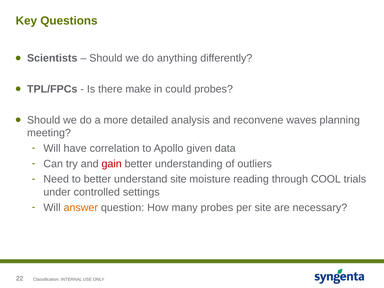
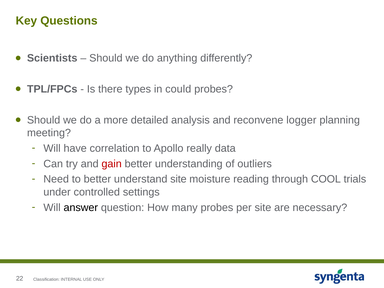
make: make -> types (138, 89)
waves: waves -> logger (301, 120)
given: given -> really (199, 148)
answer colour: orange -> black (81, 207)
